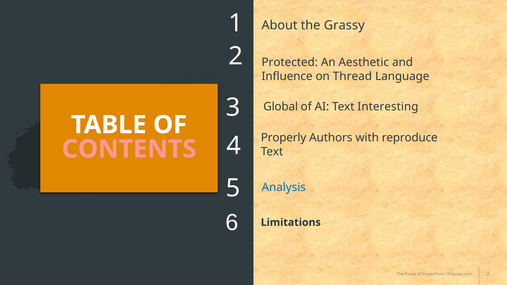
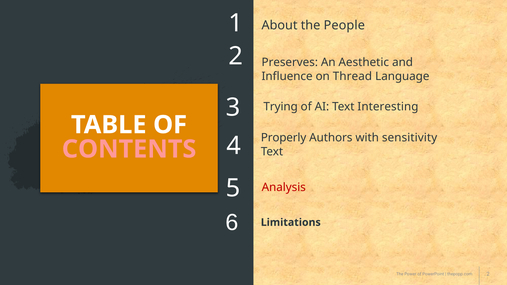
Grassy: Grassy -> People (344, 25)
Protected: Protected -> Preserves (290, 62)
Global: Global -> Trying (281, 107)
reproduce: reproduce -> sensitivity (410, 138)
Analysis colour: blue -> red (284, 187)
